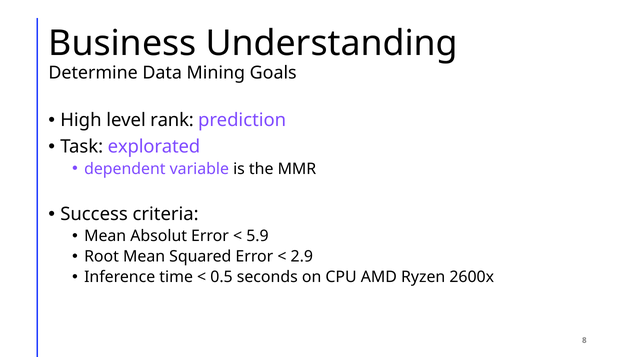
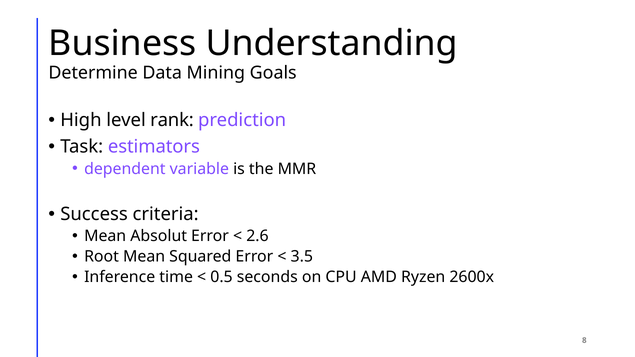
explorated: explorated -> estimators (154, 147)
5.9: 5.9 -> 2.6 (257, 236)
2.9: 2.9 -> 3.5 (302, 257)
